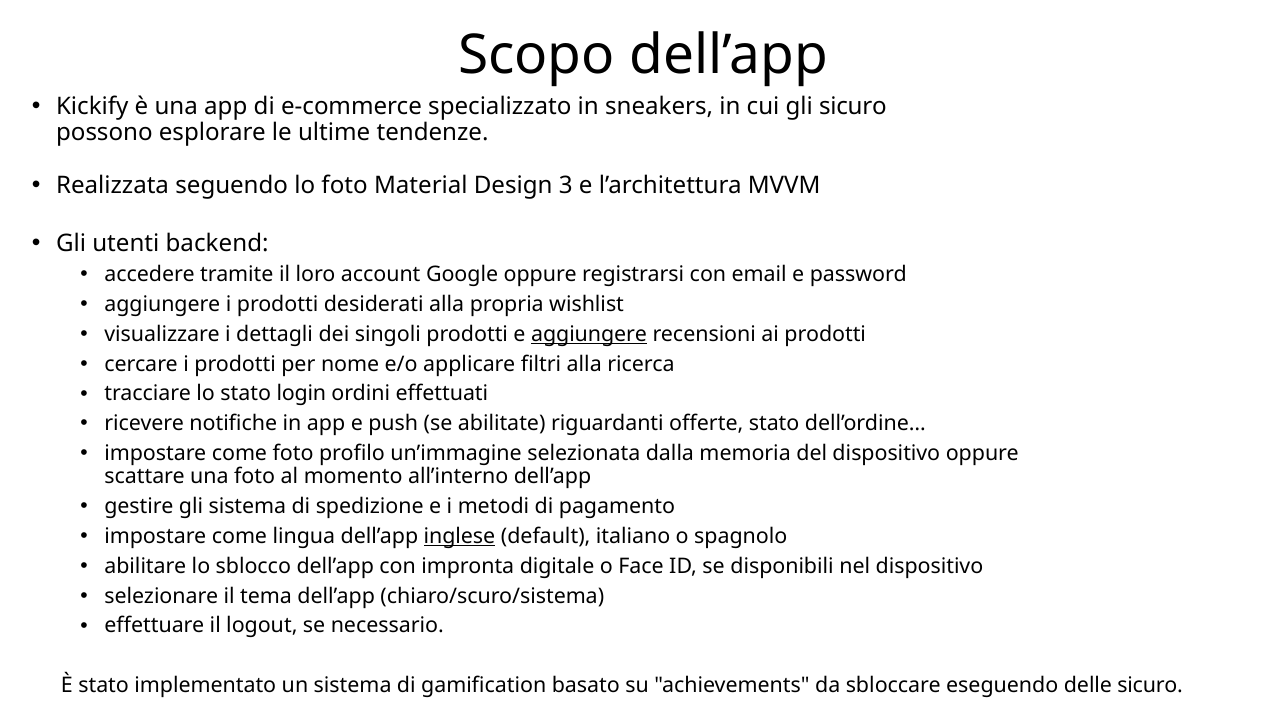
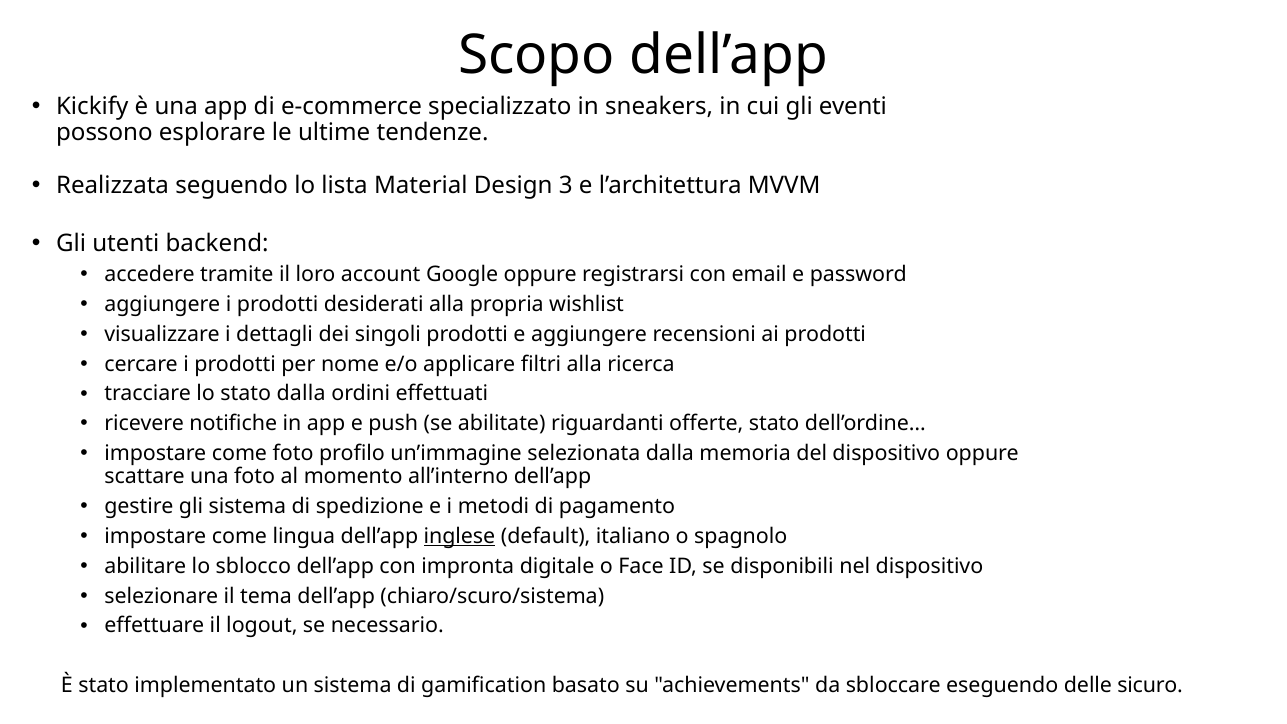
gli sicuro: sicuro -> eventi (853, 106)
lo foto: foto -> lista (345, 186)
aggiungere underline: present -> none (589, 334)
stato login: login -> dalla (301, 394)
